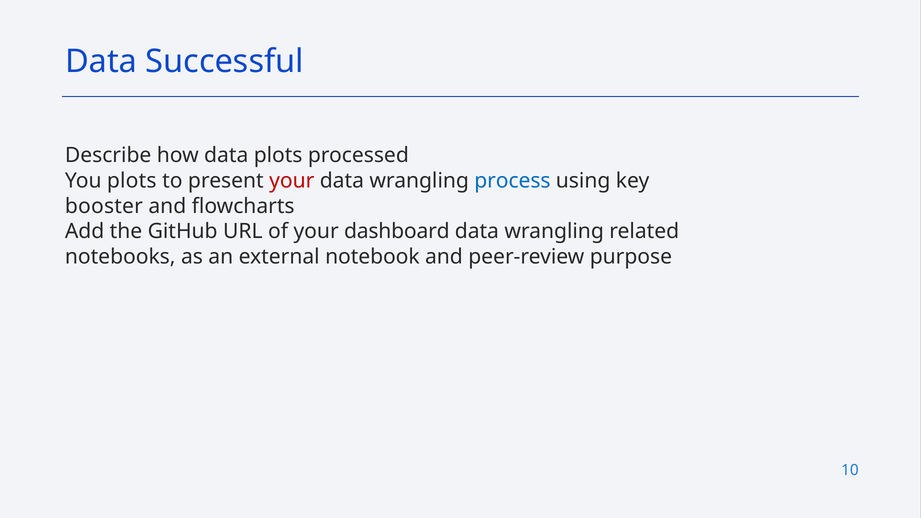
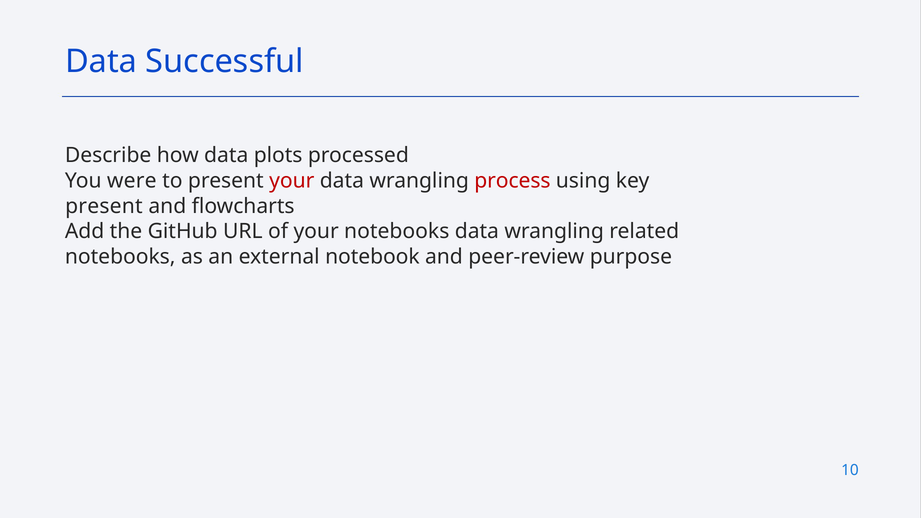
You plots: plots -> were (132, 181)
process colour: blue -> red (512, 181)
booster: booster -> present (104, 206)
your dashboard: dashboard -> notebooks (397, 231)
